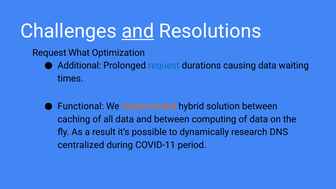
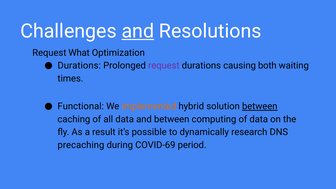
Additional: Additional -> Durations (79, 66)
request colour: blue -> purple (164, 66)
causing data: data -> both (267, 66)
between underline: none -> present (260, 106)
centralized: centralized -> precaching (81, 145)
COVID-11: COVID-11 -> COVID-69 (155, 145)
